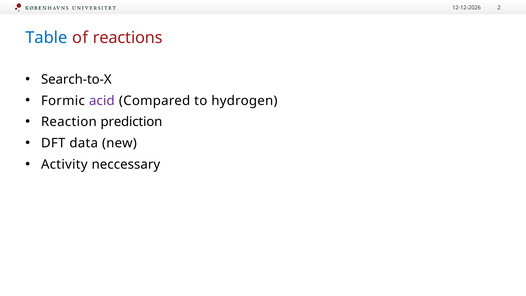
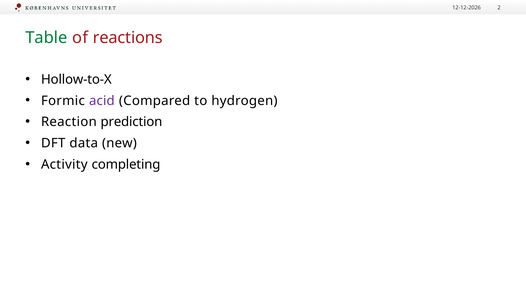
Table colour: blue -> green (46, 38)
Search-to-X: Search-to-X -> Hollow-to-X (76, 79)
neccessary: neccessary -> completing (126, 164)
